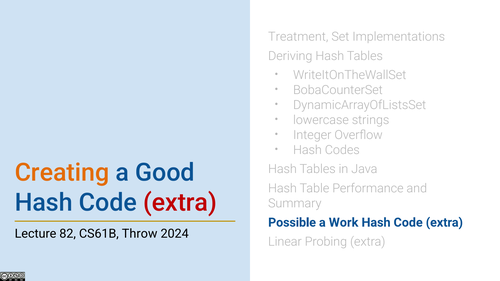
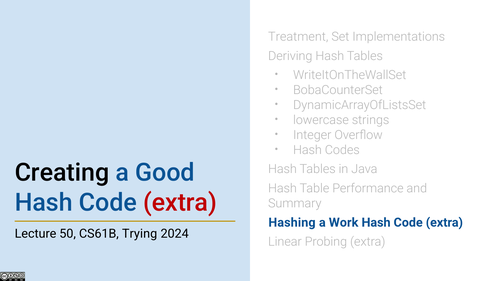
Creating colour: orange -> black (62, 173)
Possible: Possible -> Hashing (292, 223)
82: 82 -> 50 (68, 234)
Throw: Throw -> Trying (140, 234)
